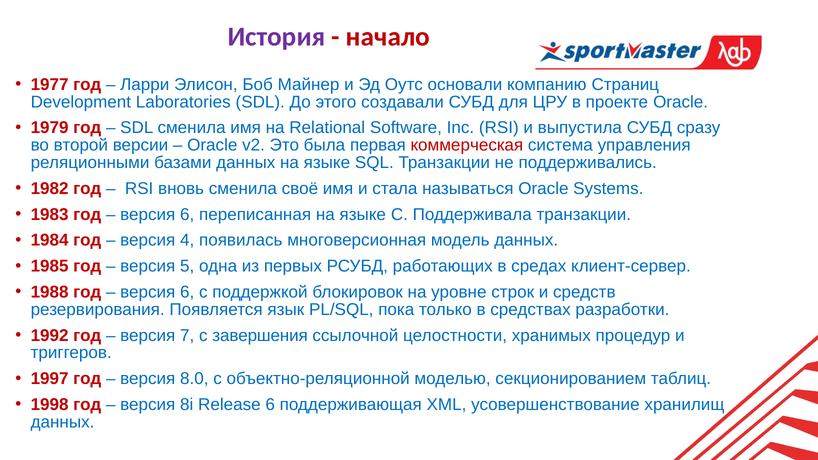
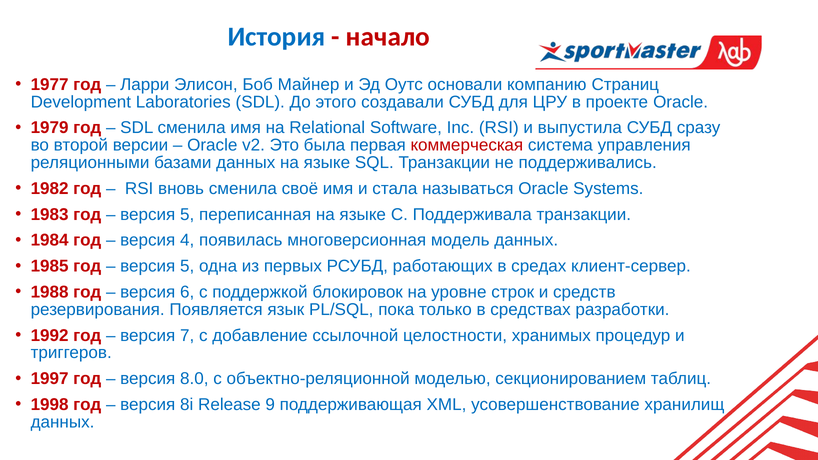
История colour: purple -> blue (276, 37)
6: 6 -> 5 (187, 215)
завершения: завершения -> добавление (260, 336)
Release 6: 6 -> 9 (270, 405)
